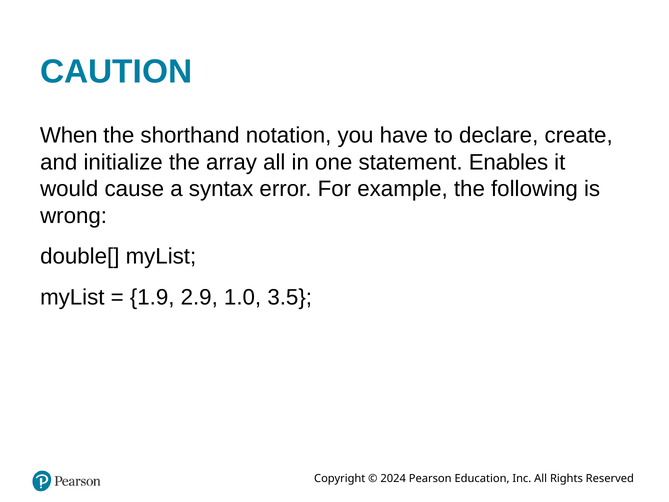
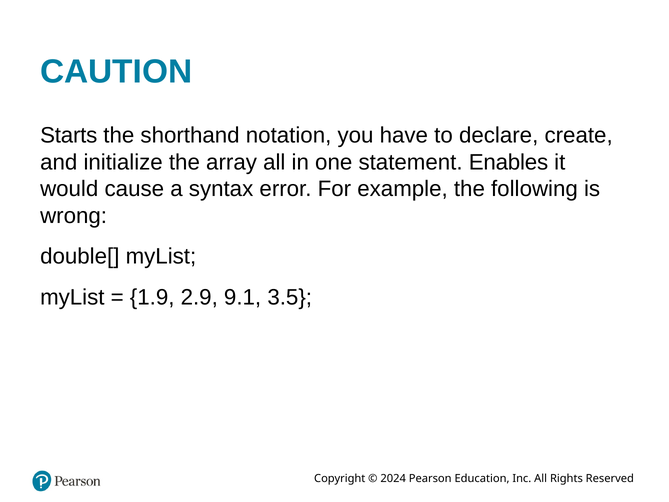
When: When -> Starts (69, 135)
1.0: 1.0 -> 9.1 (243, 297)
